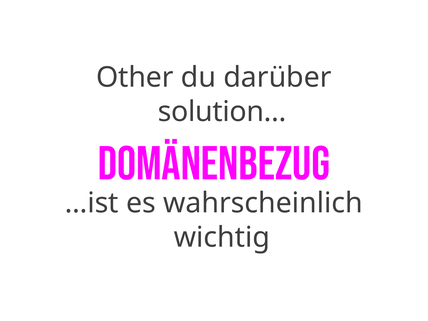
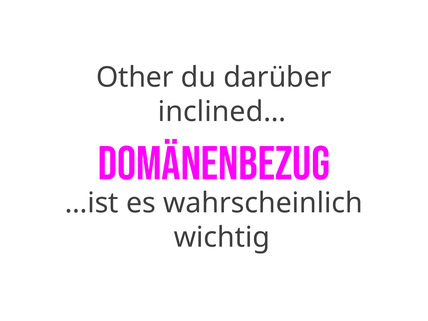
solution…: solution… -> inclined… (222, 112)
